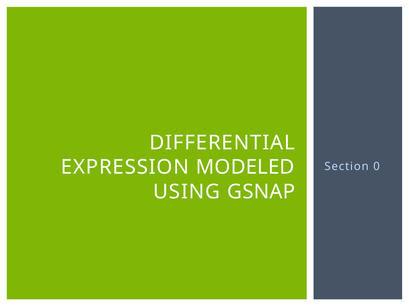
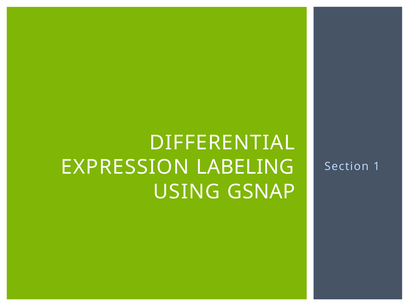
MODELED: MODELED -> LABELING (245, 168)
0: 0 -> 1 (377, 167)
